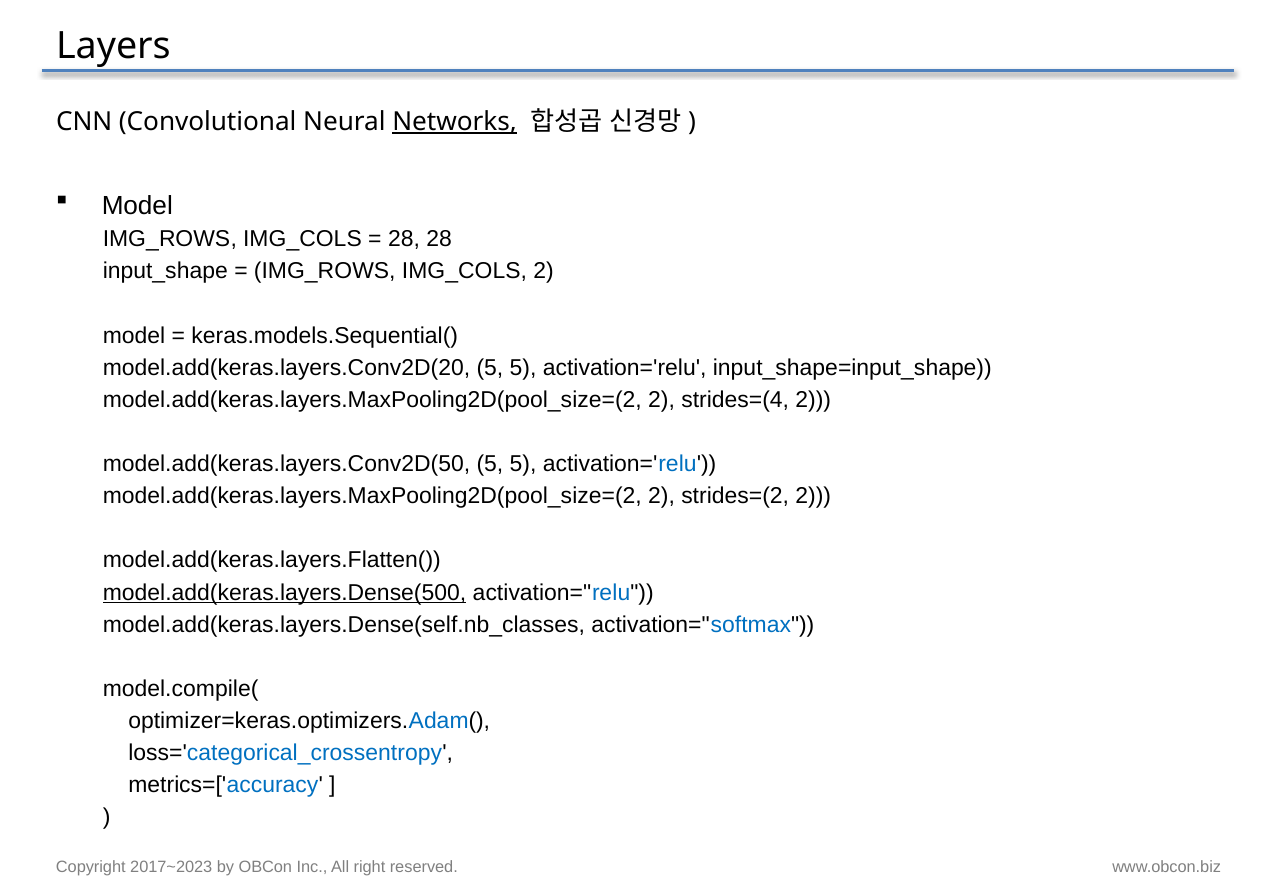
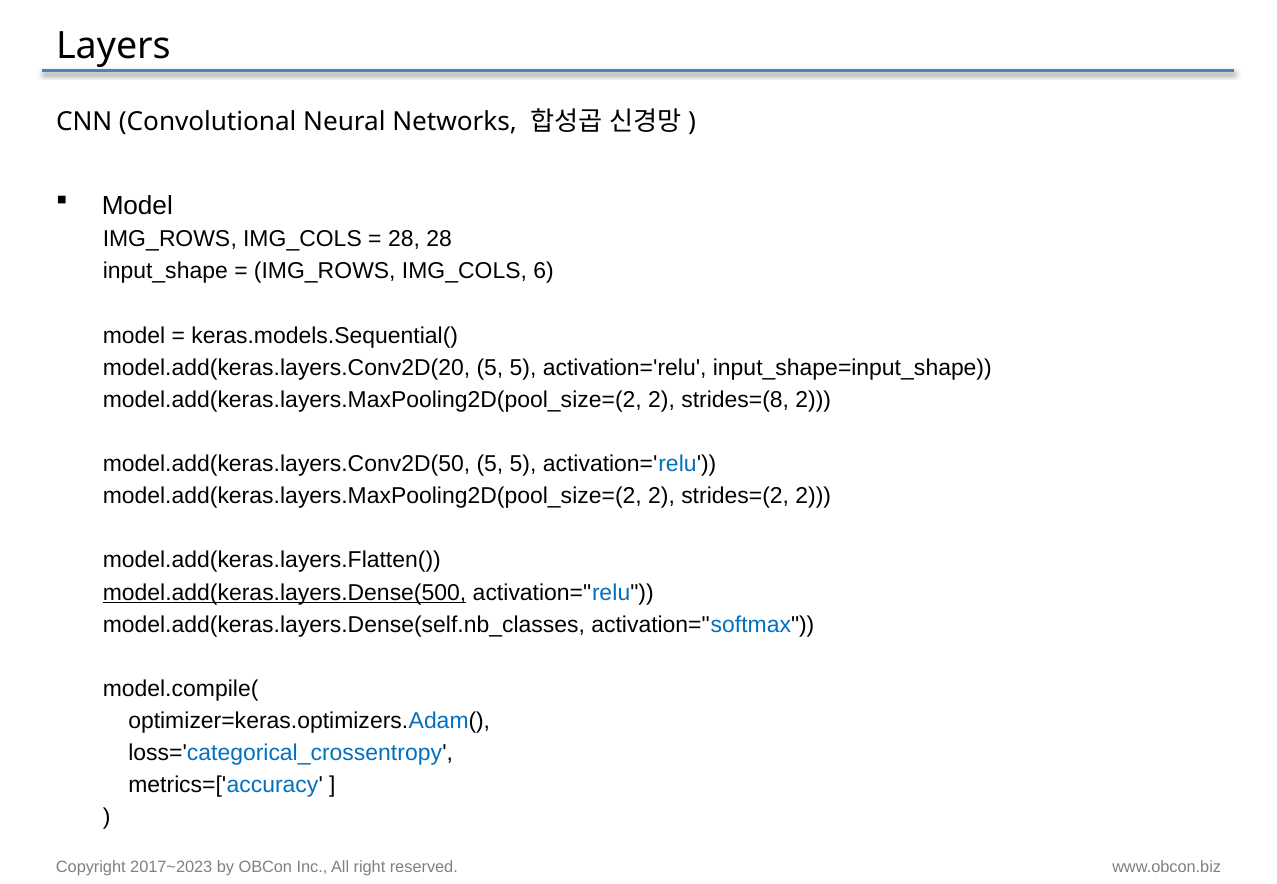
Networks underline: present -> none (455, 122)
IMG_COLS 2: 2 -> 6 (544, 271)
strides=(4: strides=(4 -> strides=(8 (735, 400)
